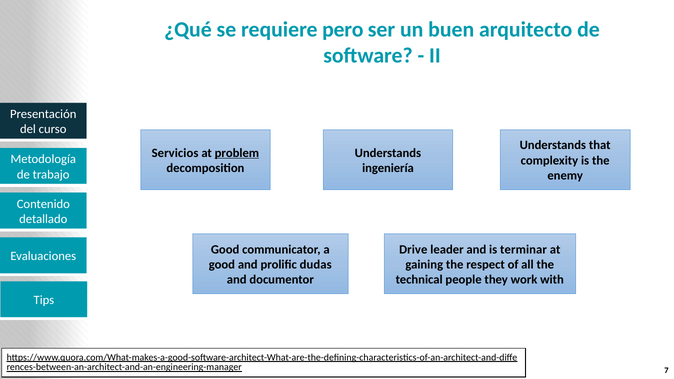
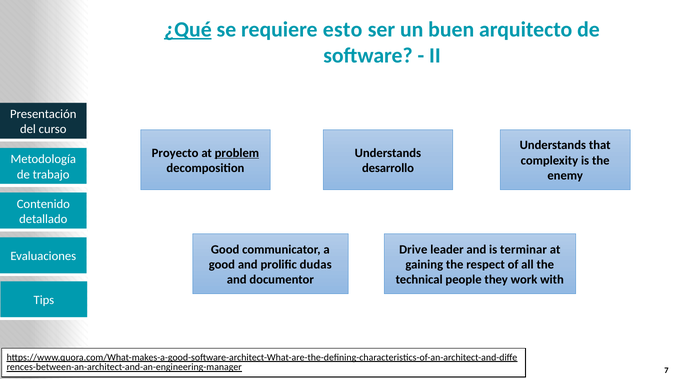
¿Qué underline: none -> present (188, 29)
pero: pero -> esto (343, 29)
Servicios: Servicios -> Proyecto (175, 153)
ingeniería: ingeniería -> desarrollo (388, 168)
